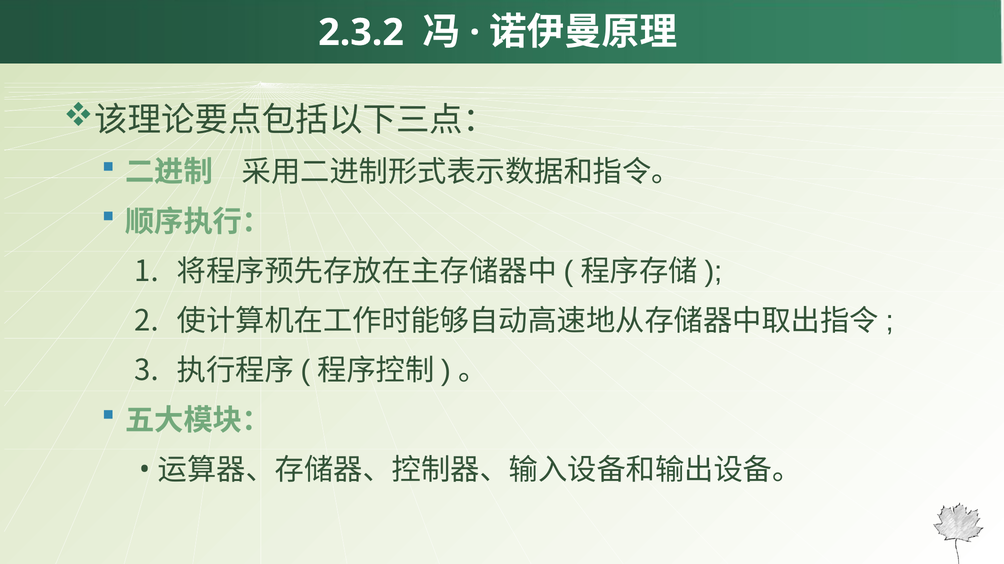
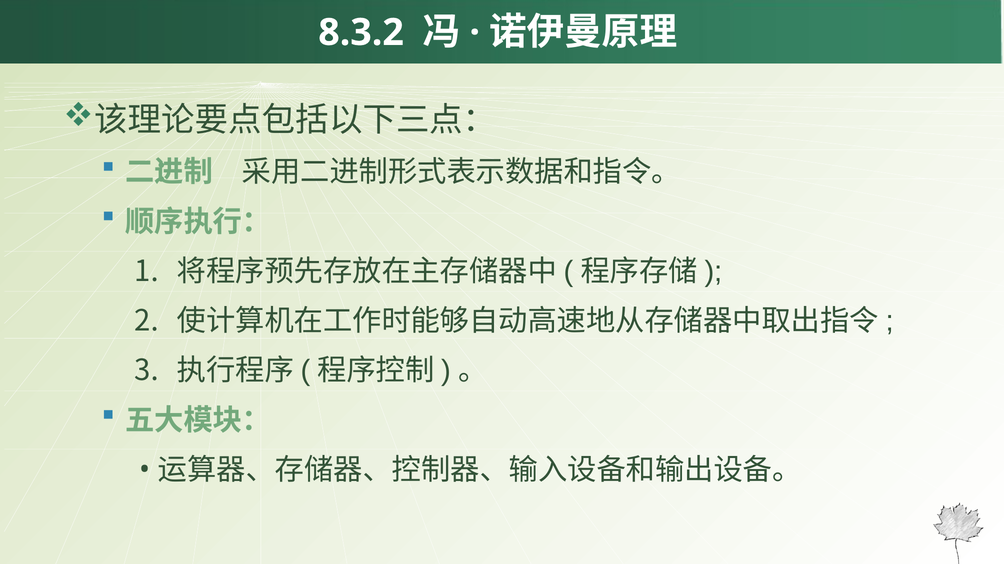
2.3.2: 2.3.2 -> 8.3.2 (361, 33)
